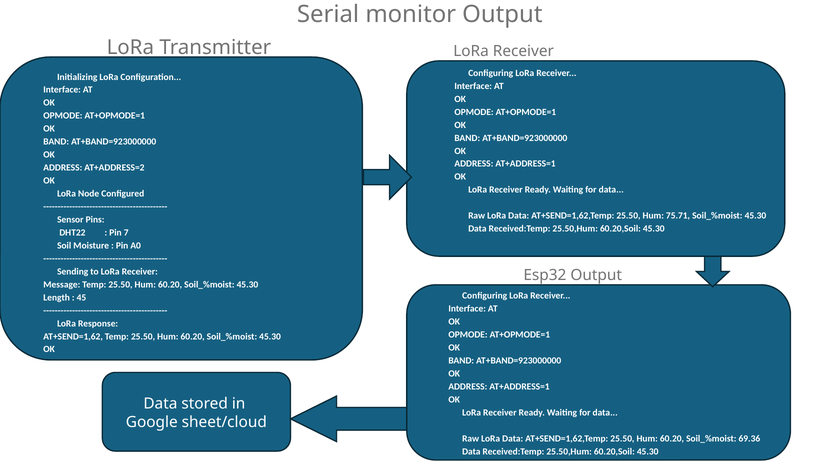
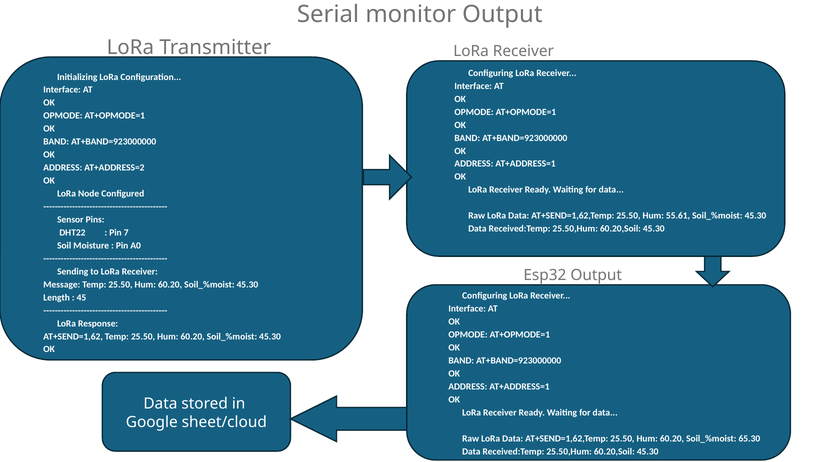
75.71: 75.71 -> 55.61 (678, 216)
69.36: 69.36 -> 65.30 (749, 438)
